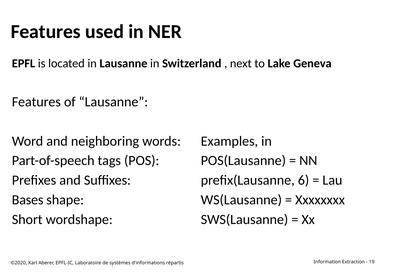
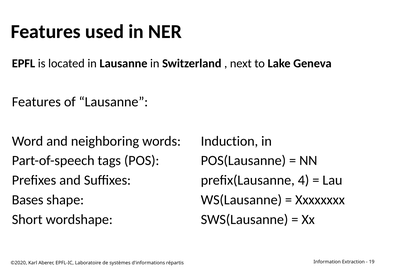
Examples: Examples -> Induction (229, 141)
6: 6 -> 4 (303, 180)
